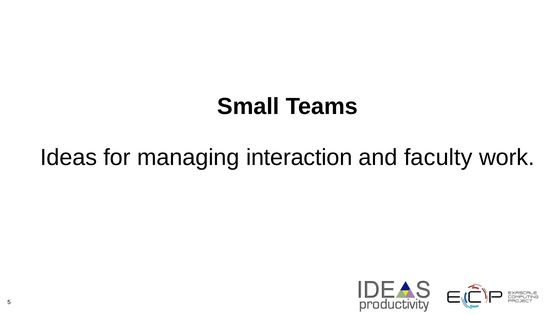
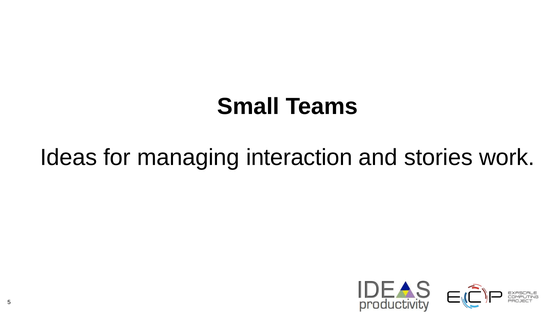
faculty: faculty -> stories (438, 158)
